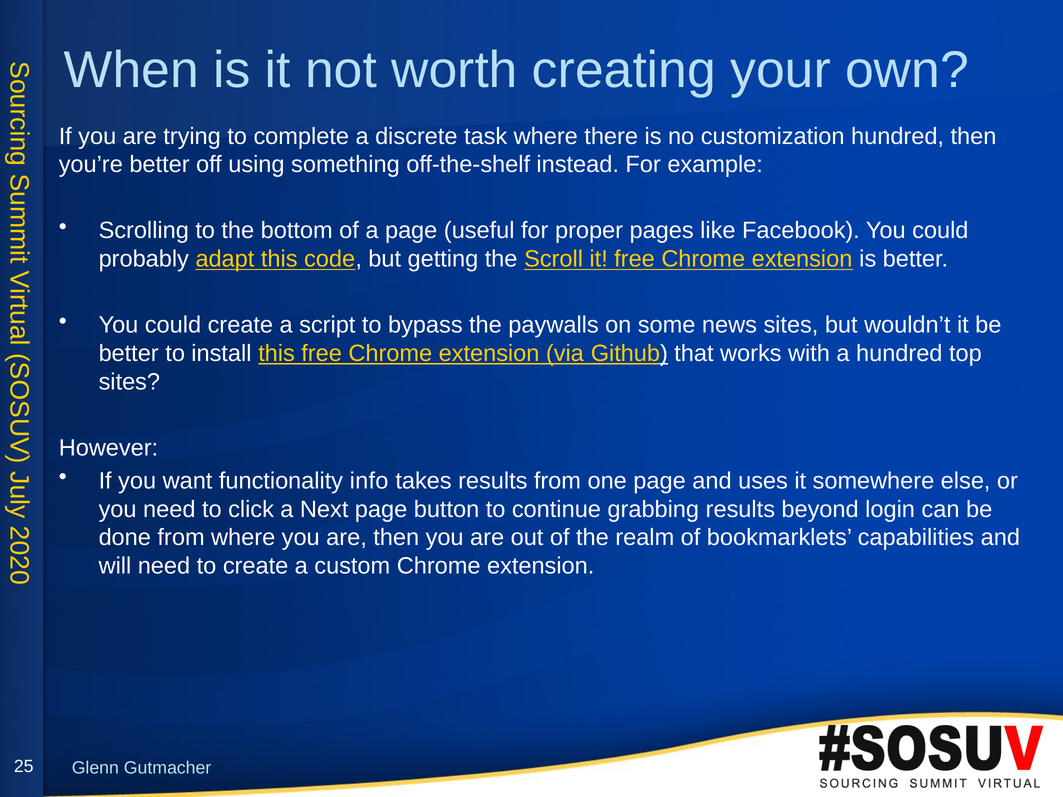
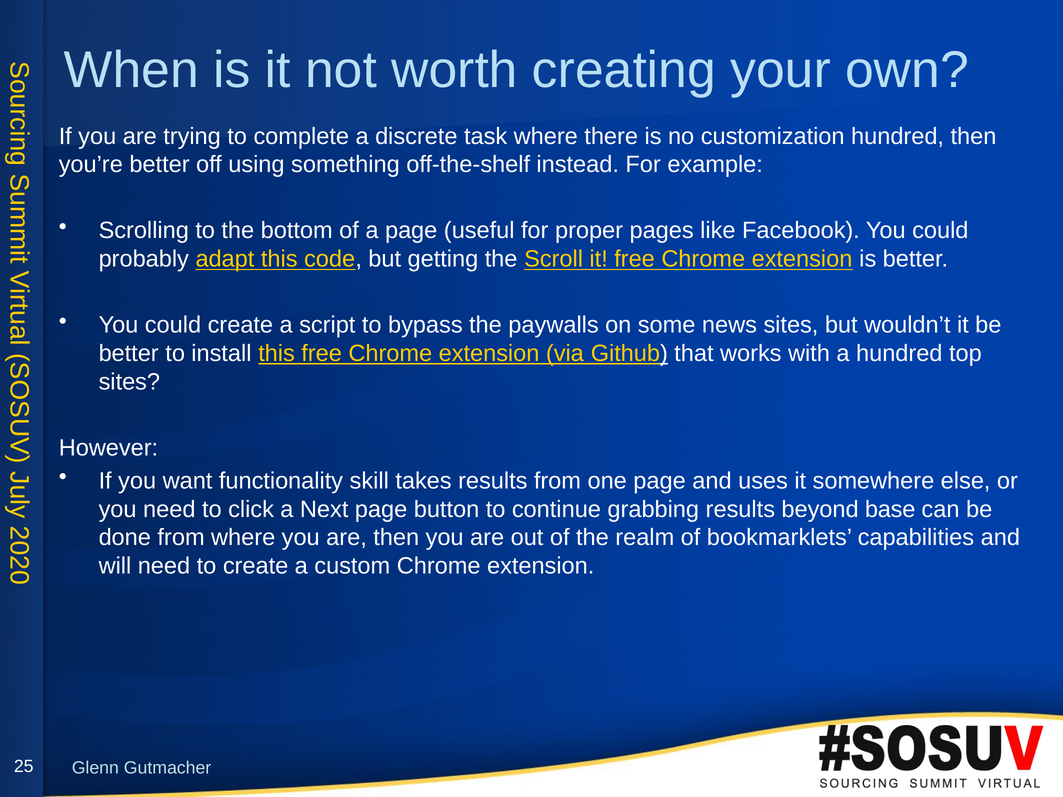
info: info -> skill (369, 481)
login: login -> base (890, 509)
